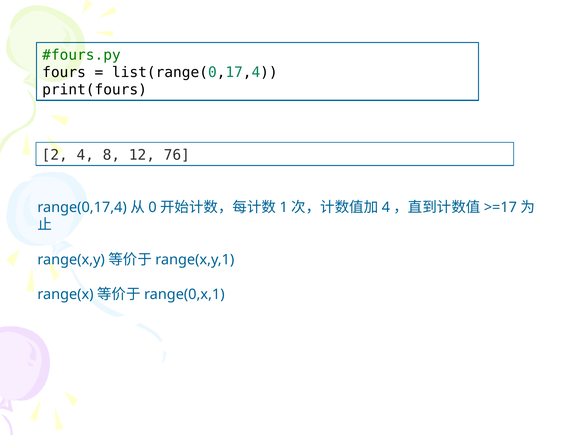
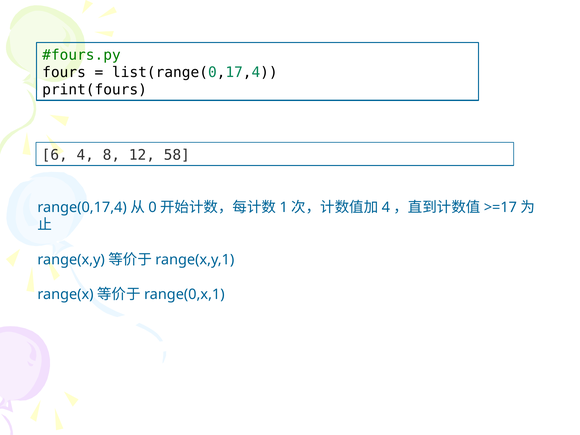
2: 2 -> 6 (55, 155)
76: 76 -> 58 (177, 155)
